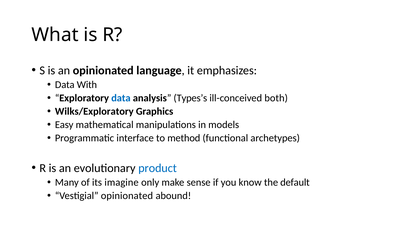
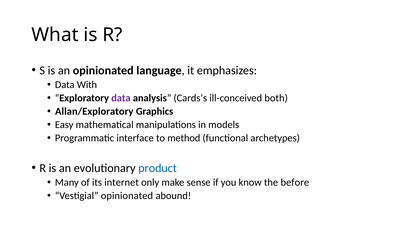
data colour: blue -> purple (121, 98)
Types’s: Types’s -> Cards’s (190, 98)
Wilks/Exploratory: Wilks/Exploratory -> Allan/Exploratory (94, 111)
imagine: imagine -> internet (122, 182)
default: default -> before (295, 182)
